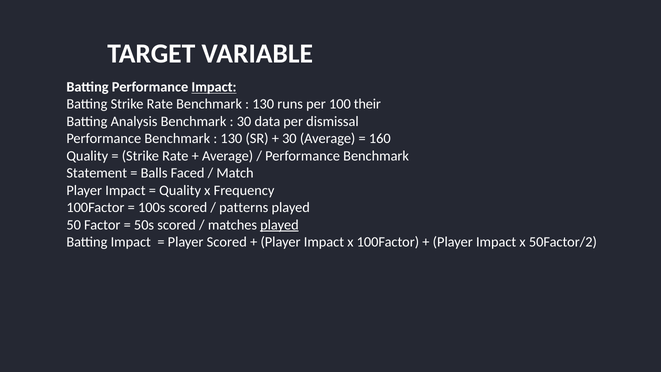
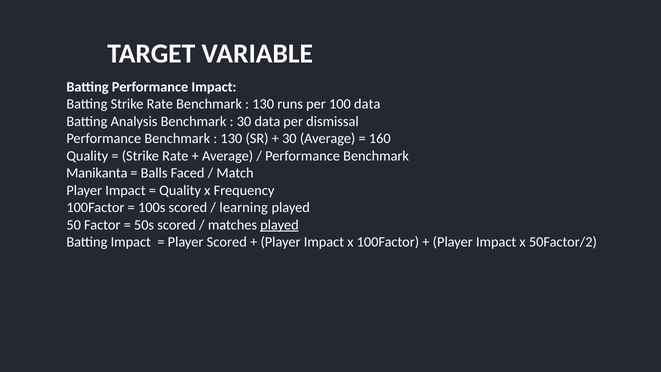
Impact underline: present -> none (214, 87)
100 their: their -> data (367, 104)
Statement: Statement -> Manikanta (97, 173)
patterns: patterns -> learning (244, 207)
